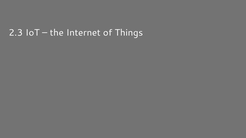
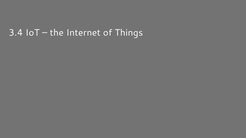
2.3: 2.3 -> 3.4 (16, 33)
